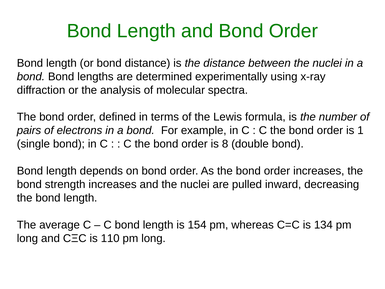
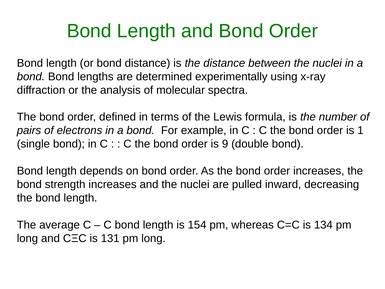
8: 8 -> 9 (225, 144)
110: 110 -> 131 (110, 238)
